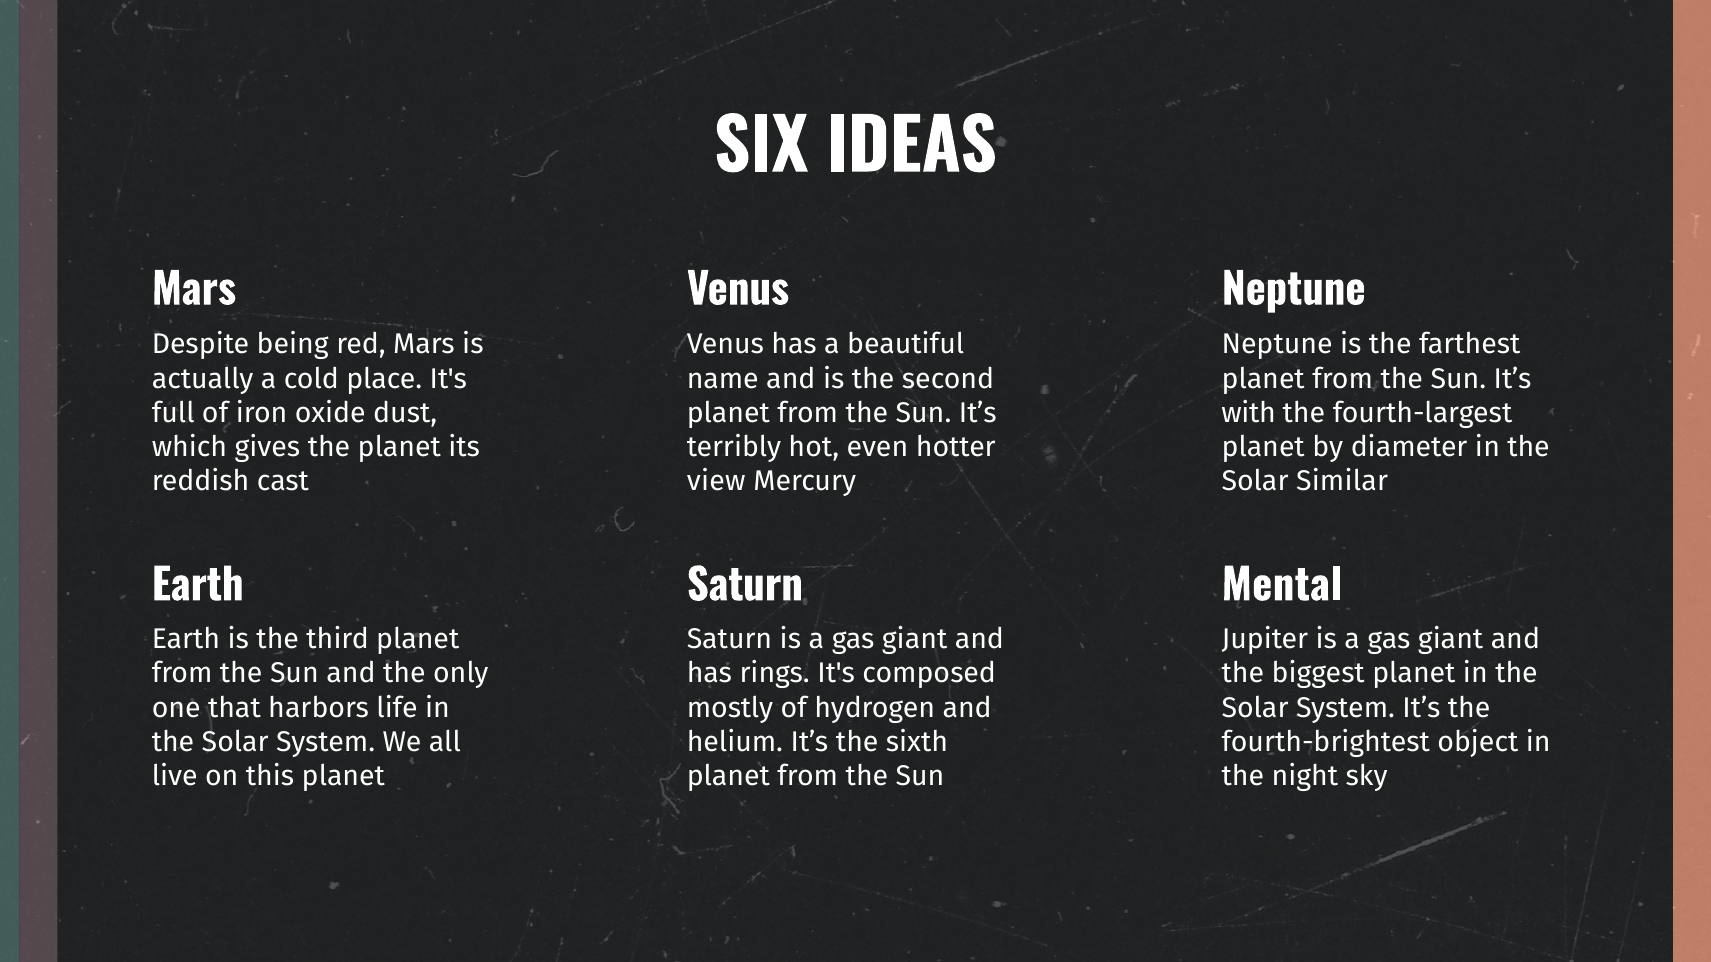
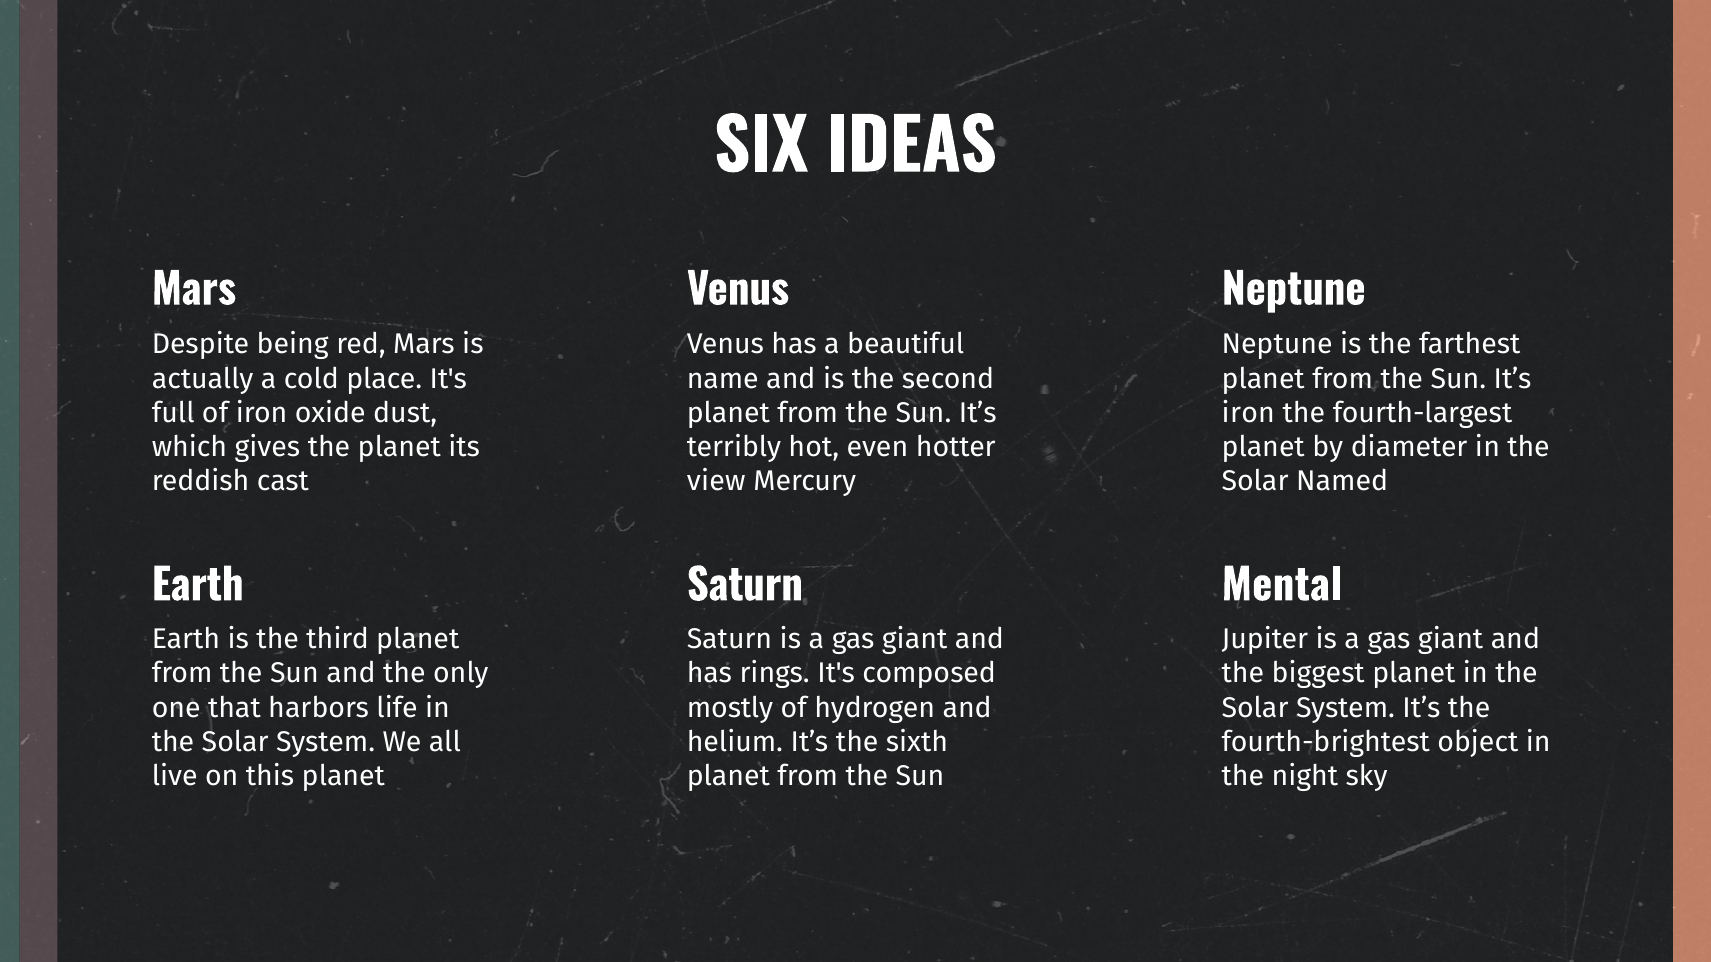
with: with -> iron (1248, 413)
Similar: Similar -> Named (1342, 481)
